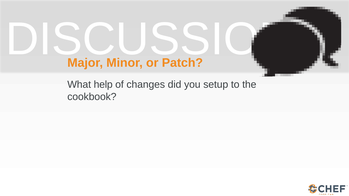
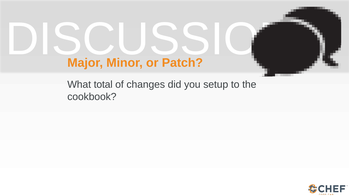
help: help -> total (103, 85)
